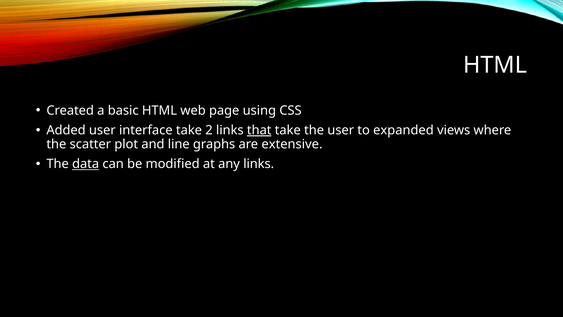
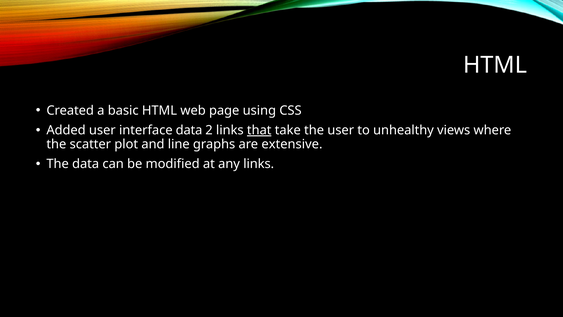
interface take: take -> data (189, 130)
expanded: expanded -> unhealthy (403, 130)
data underline: present -> none (86, 164)
